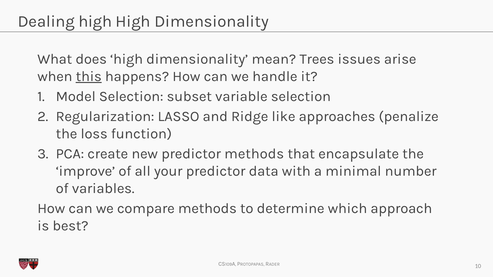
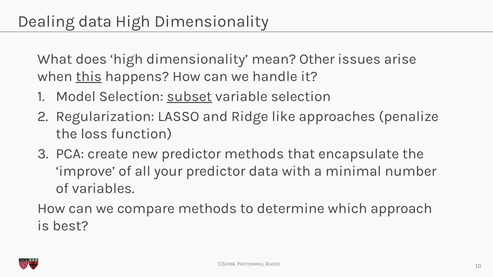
Dealing high: high -> data (95, 22)
Trees: Trees -> Other (317, 59)
subset underline: none -> present (189, 96)
